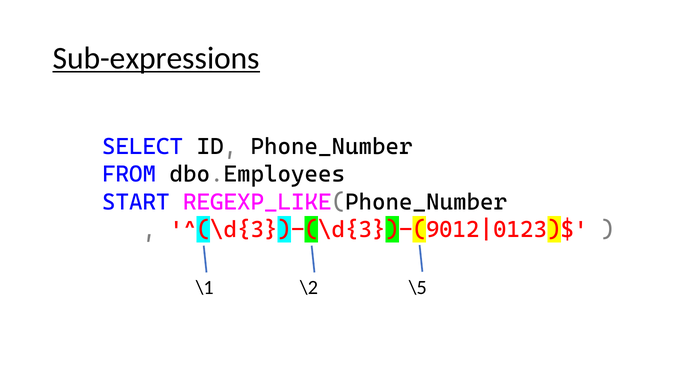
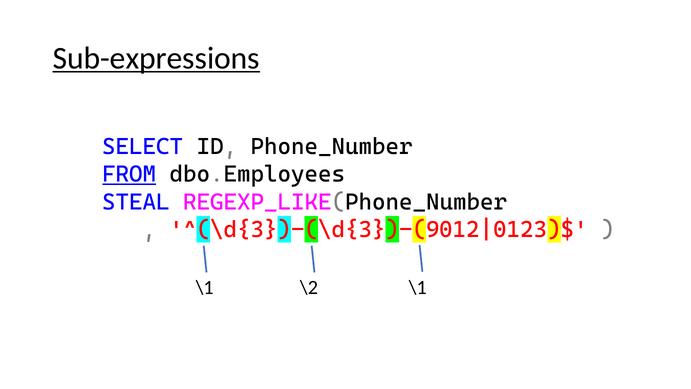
FROM underline: none -> present (129, 174)
START: START -> STEAL (136, 202)
\2 \5: \5 -> \1 (418, 288)
